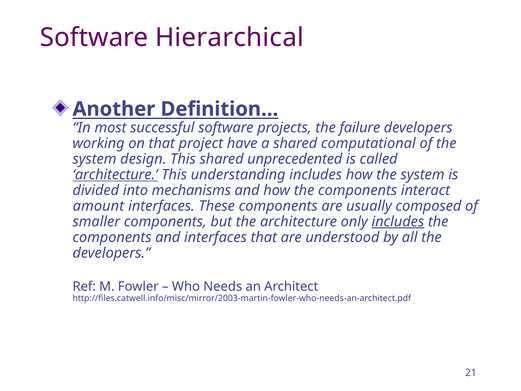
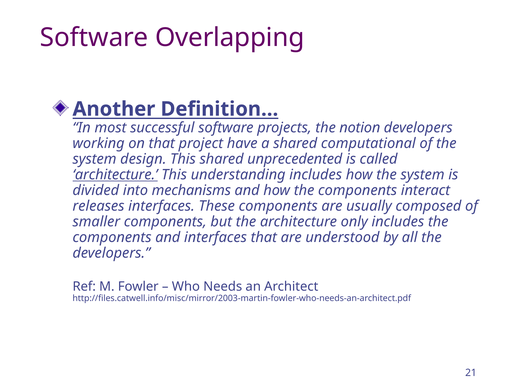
Hierarchical: Hierarchical -> Overlapping (230, 37)
failure: failure -> notion (360, 128)
amount: amount -> releases (98, 206)
includes underline: present -> none (398, 222)
